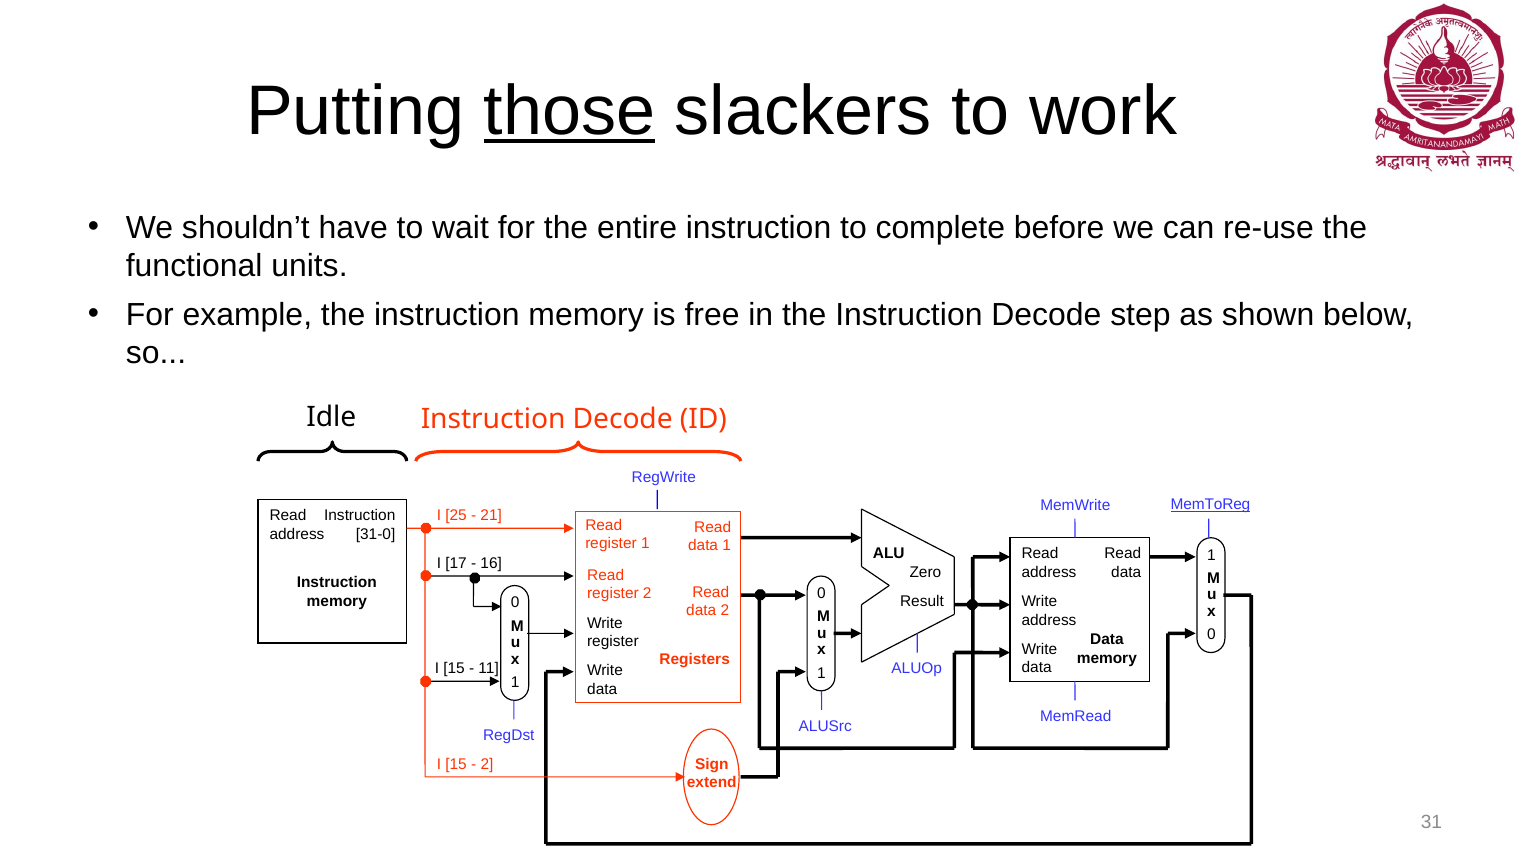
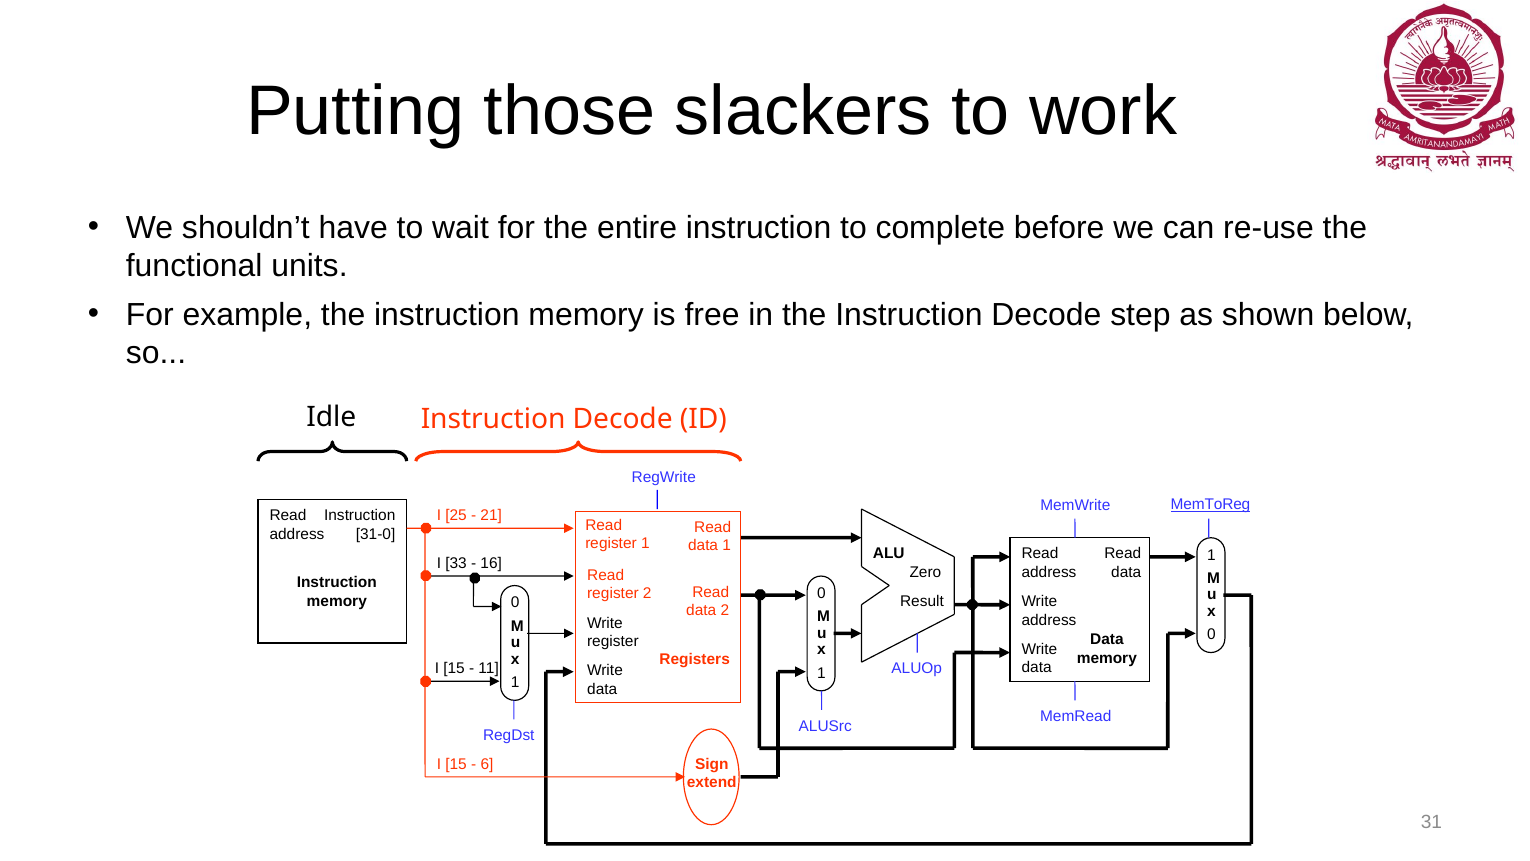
those underline: present -> none (569, 111)
17: 17 -> 33 (456, 563)
2: 2 -> 6 (487, 764)
